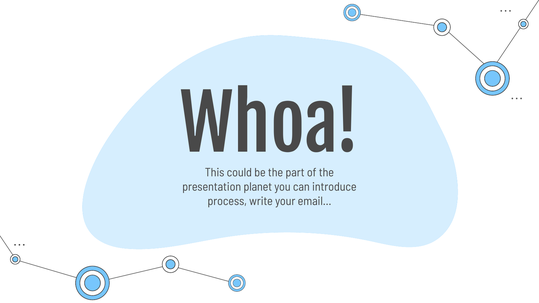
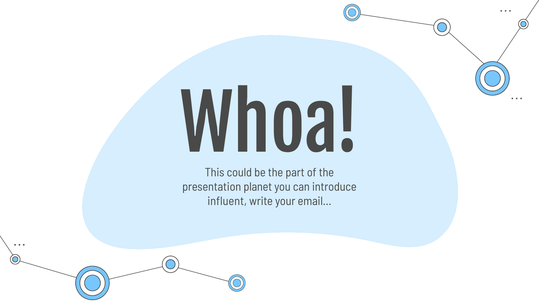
process: process -> influent (227, 201)
